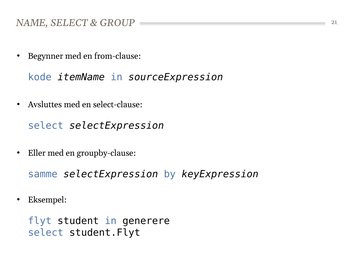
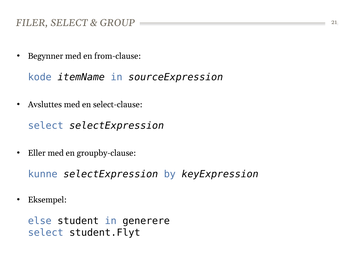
NAME: NAME -> FILER (32, 23)
samme: samme -> kunne (43, 174)
flyt: flyt -> else (40, 221)
